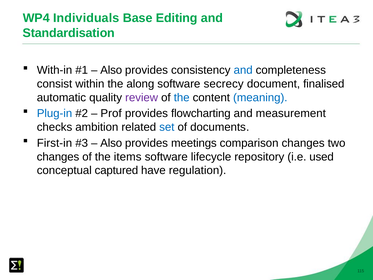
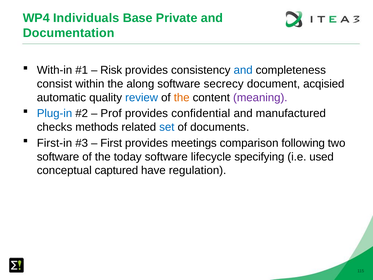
Editing: Editing -> Private (177, 18)
Standardisation: Standardisation -> Documentation (69, 33)
Also: Also -> Risk (111, 70)
finalised: finalised -> acqisied (324, 84)
review colour: purple -> blue (142, 97)
the colour: blue -> orange (182, 97)
meaning colour: blue -> purple (260, 97)
flowcharting: flowcharting -> confidential (201, 113)
measurement: measurement -> manufactured (291, 113)
ambition: ambition -> methods (97, 127)
Also: Also -> First (111, 143)
comparison changes: changes -> following (303, 143)
changes: changes -> software (58, 157)
items: items -> today (128, 157)
repository: repository -> specifying (259, 157)
